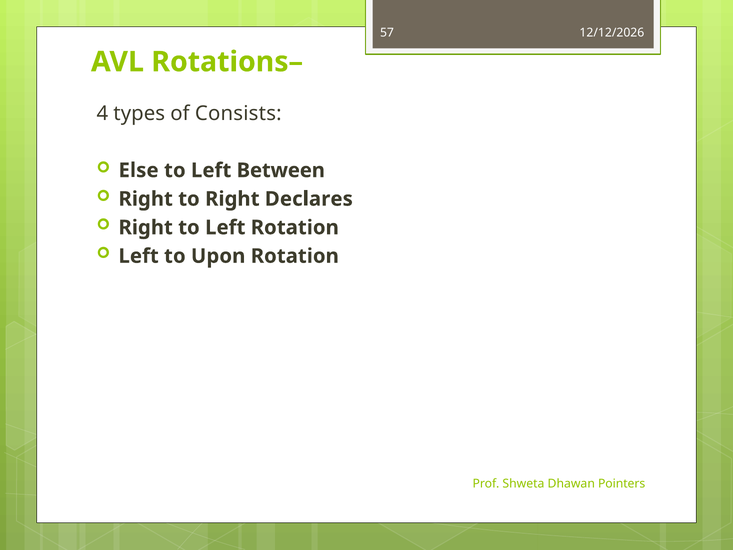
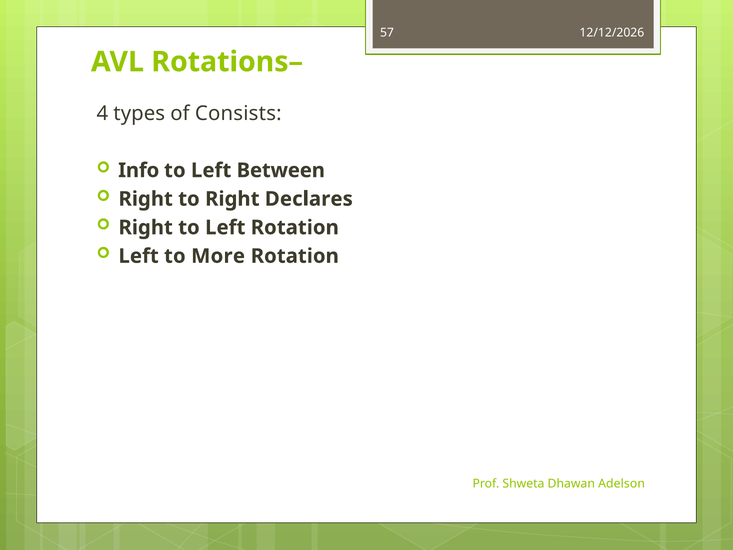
Else: Else -> Info (139, 170)
Upon: Upon -> More (218, 256)
Pointers: Pointers -> Adelson (622, 484)
